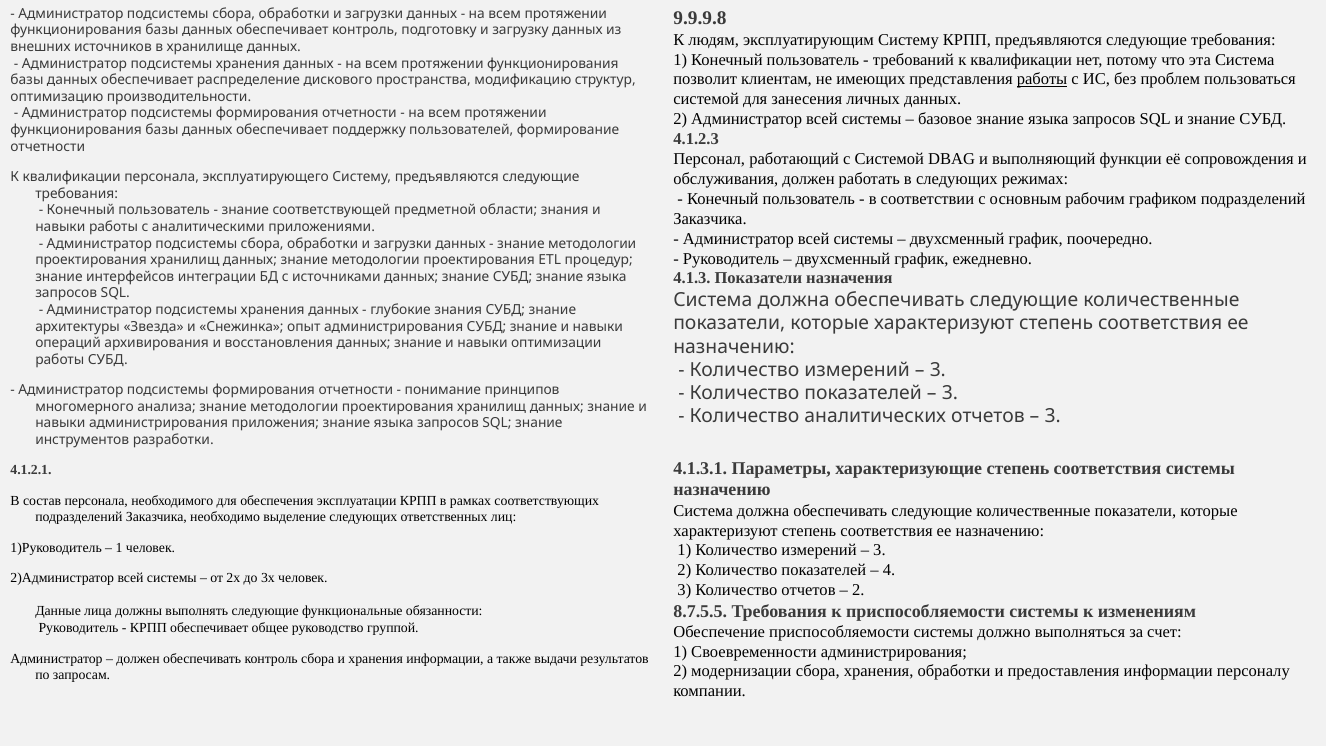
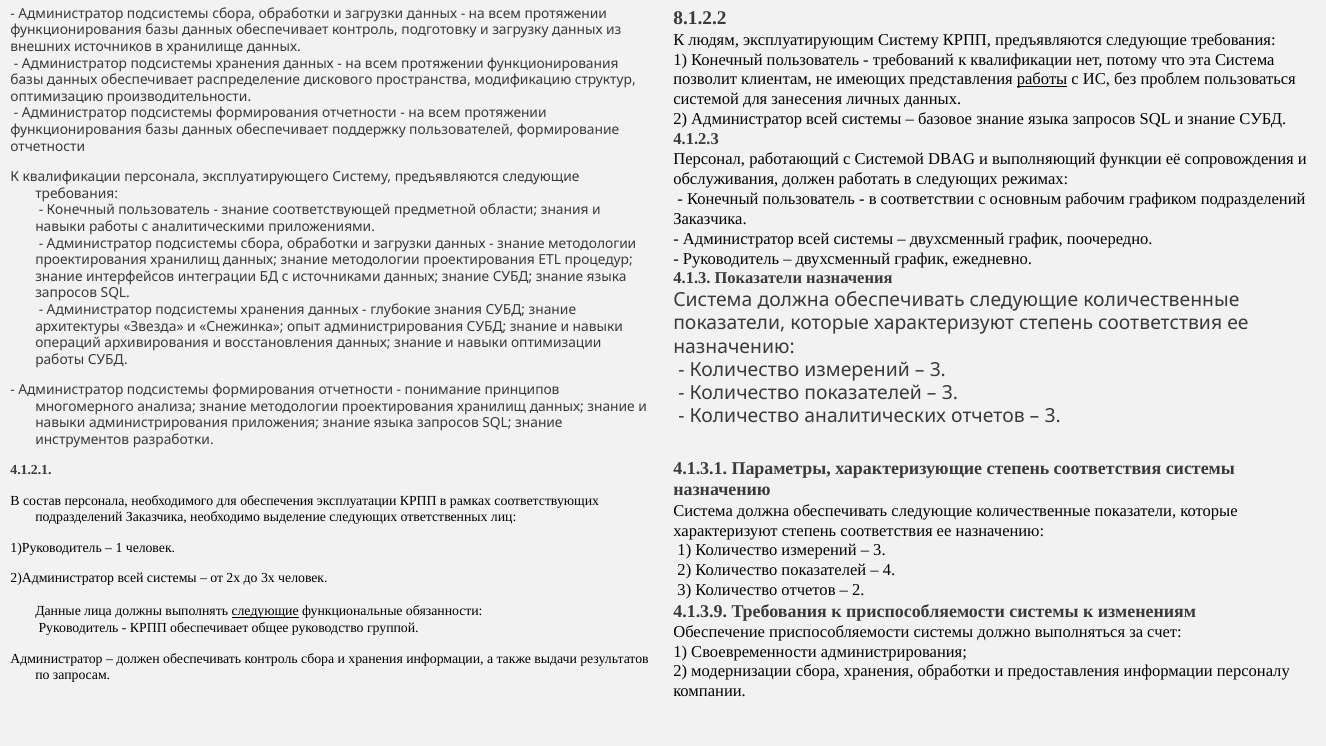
9.9.9.8: 9.9.9.8 -> 8.1.2.2 (700, 18)
8.7.5.5: 8.7.5.5 -> 4.1.3.9 (700, 611)
следующие underline: none -> present (265, 611)
